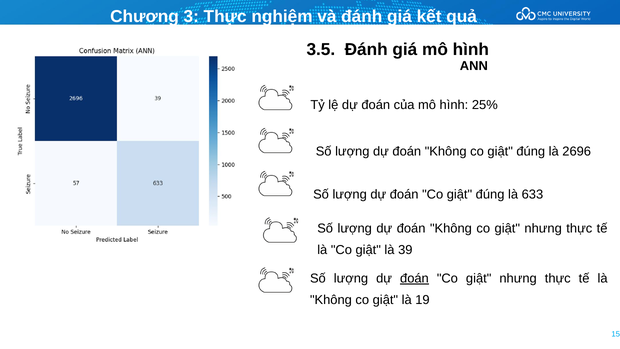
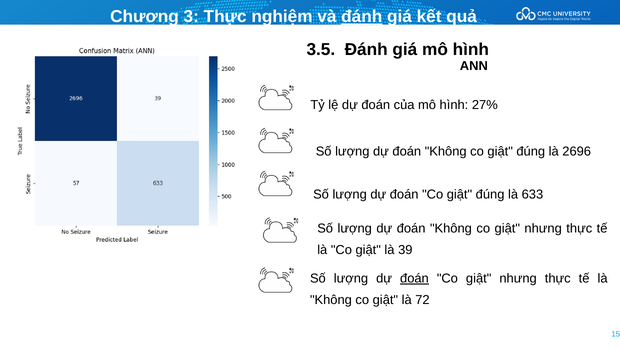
đánh underline: none -> present (362, 17)
25%: 25% -> 27% (485, 105)
19: 19 -> 72 (422, 300)
